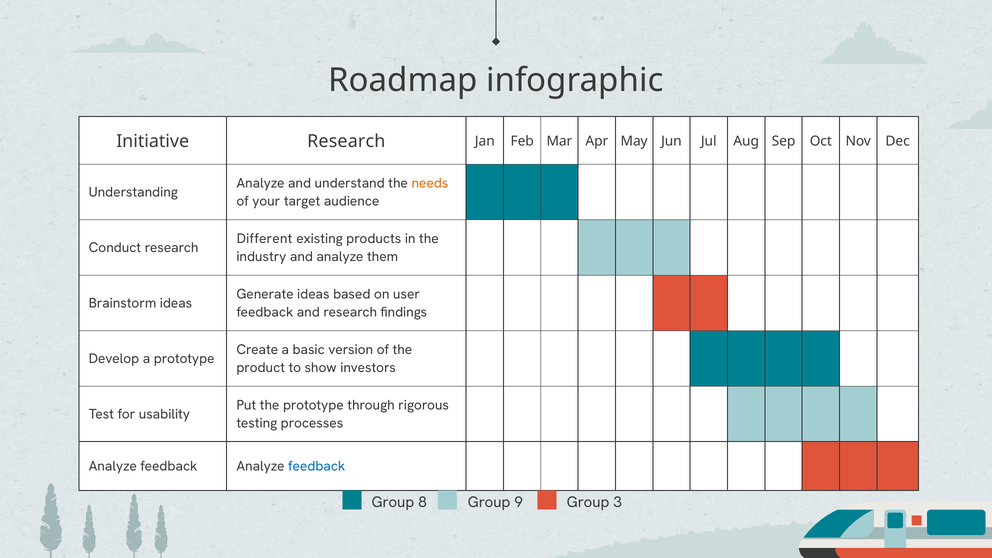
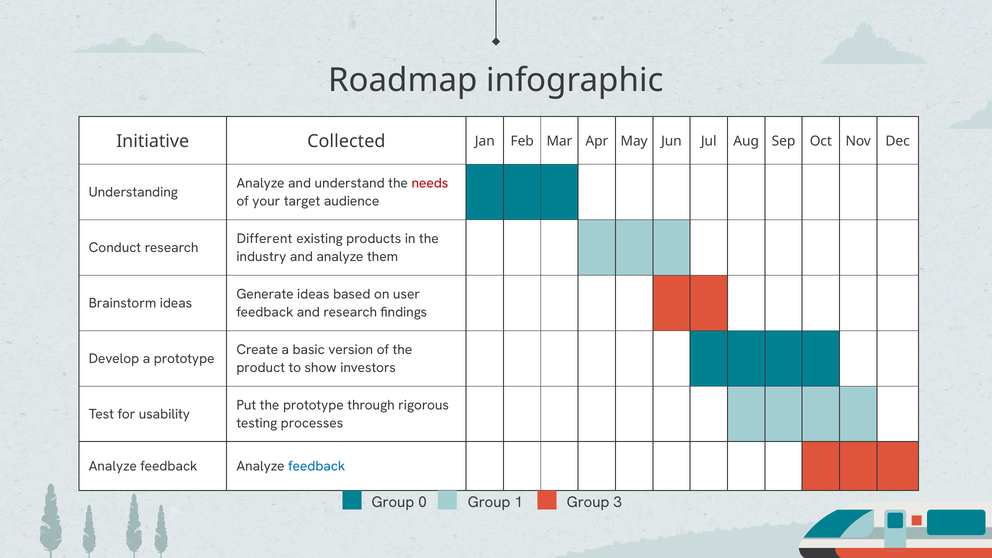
Initiative Research: Research -> Collected (346, 141)
needs colour: orange -> red (430, 183)
8: 8 -> 0 (423, 502)
9: 9 -> 1 (519, 502)
